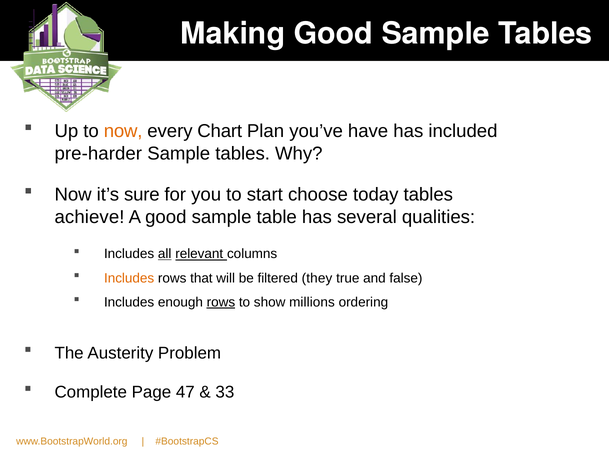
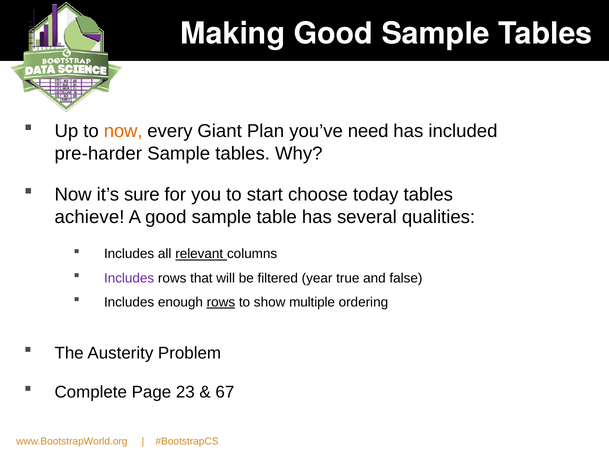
Chart: Chart -> Giant (220, 131)
have: have -> need (368, 131)
all underline: present -> none (165, 254)
Includes colour: orange -> purple (129, 278)
they: they -> year (317, 278)
millions: millions -> multiple (312, 302)
47: 47 -> 23 (185, 392)
33: 33 -> 67 (225, 392)
